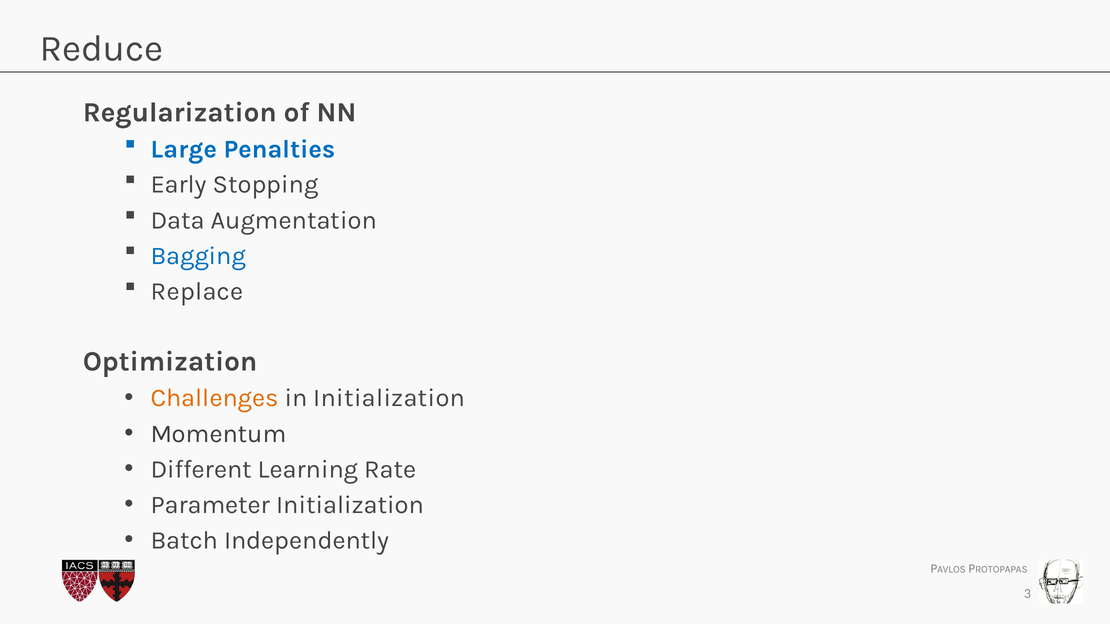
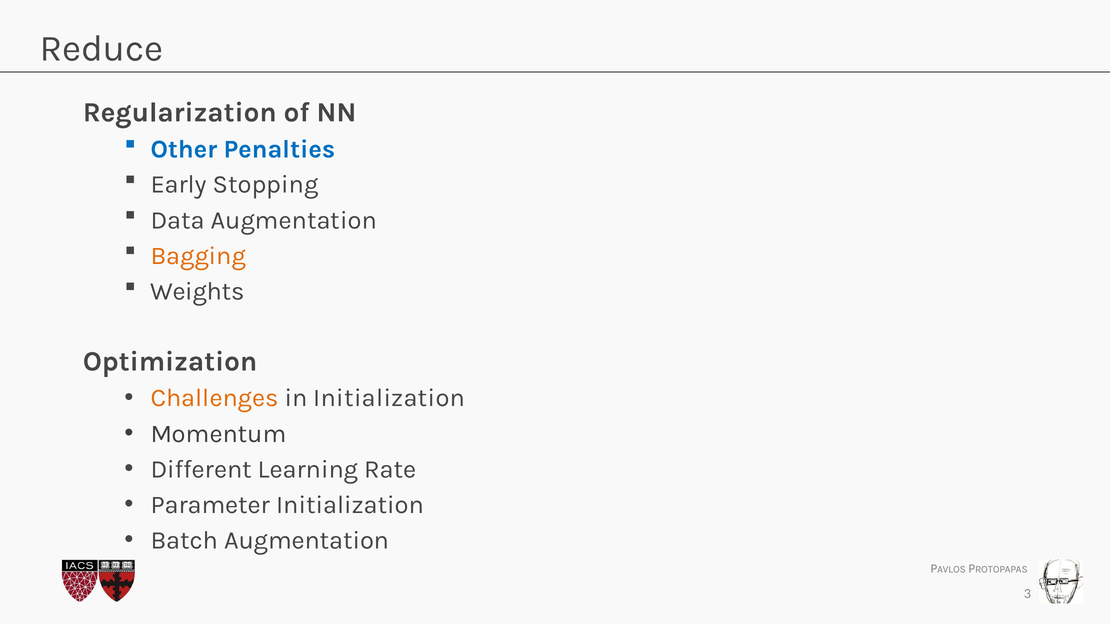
Large: Large -> Other (184, 149)
Bagging colour: blue -> orange (198, 256)
Replace: Replace -> Weights (197, 291)
Batch Independently: Independently -> Augmentation (307, 541)
